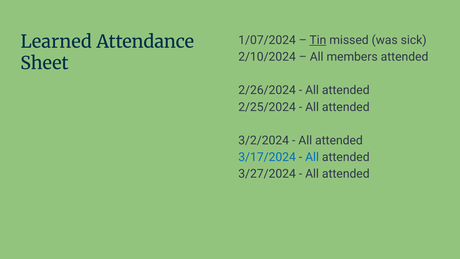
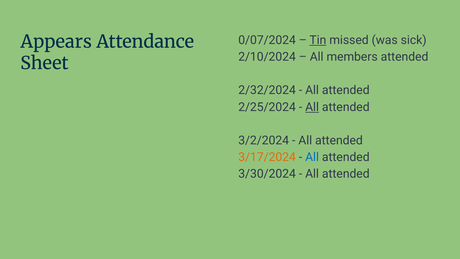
1/07/2024: 1/07/2024 -> 0/07/2024 (267, 40)
Learned: Learned -> Appears (56, 42)
2/26/2024: 2/26/2024 -> 2/32/2024 (267, 90)
All underline: none -> present (312, 107)
3/17/2024 colour: blue -> orange (267, 157)
3/27/2024: 3/27/2024 -> 3/30/2024 (267, 174)
